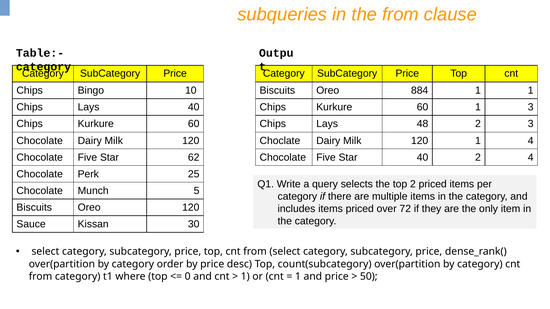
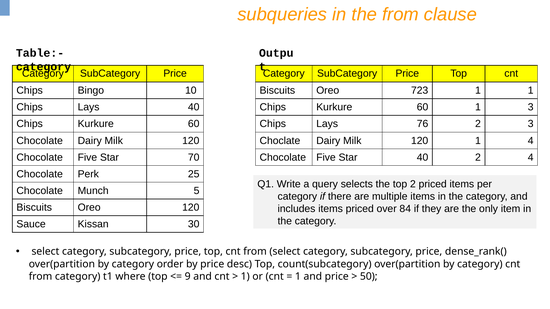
884: 884 -> 723 (420, 91)
48: 48 -> 76 (423, 124)
62: 62 -> 70 (194, 158)
72: 72 -> 84 (405, 209)
0: 0 -> 9 (188, 277)
